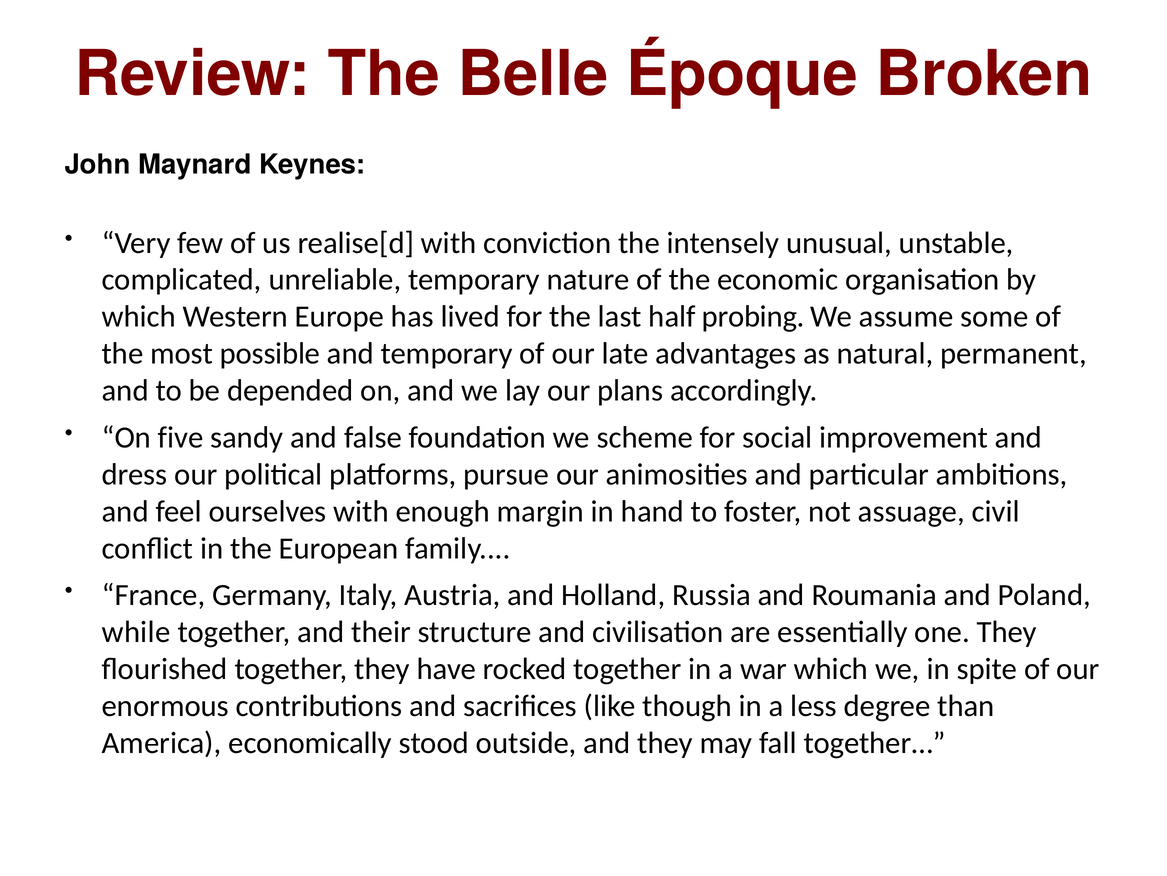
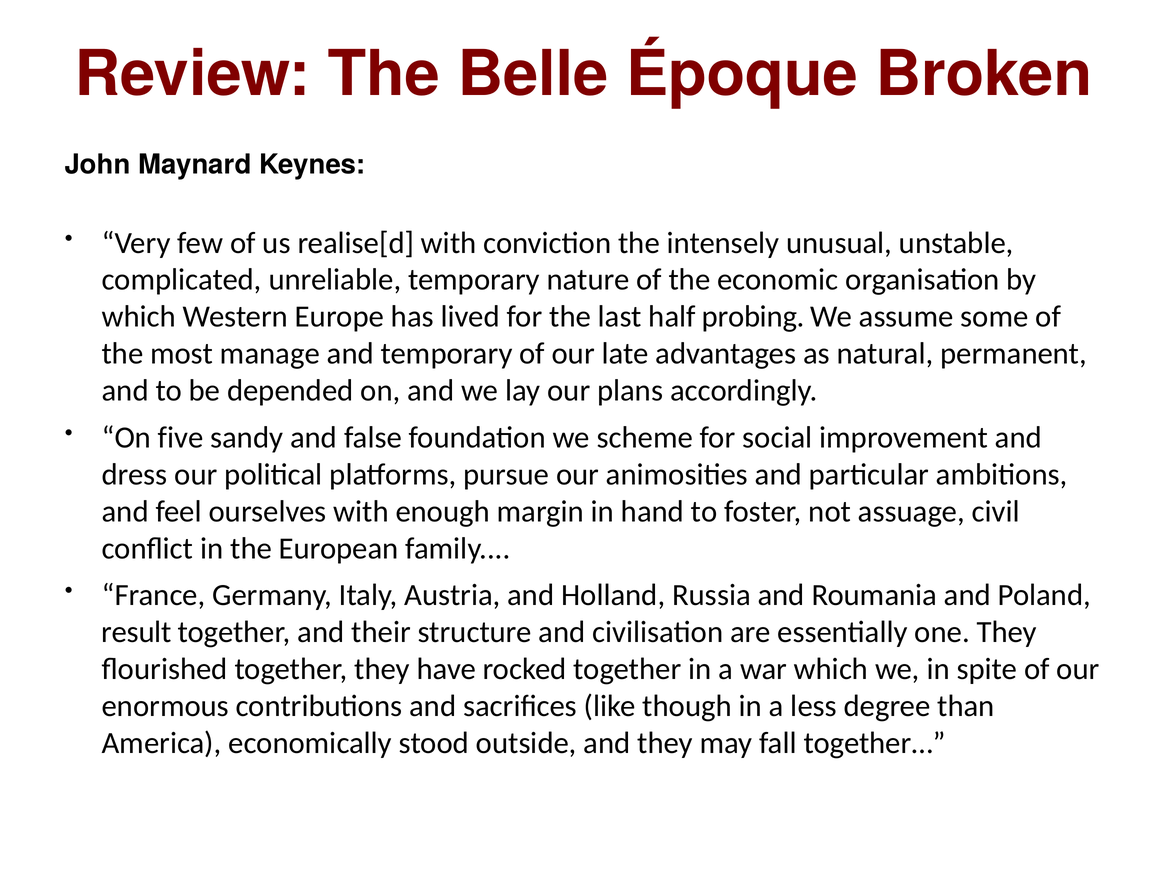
possible: possible -> manage (270, 353)
while: while -> result (136, 632)
